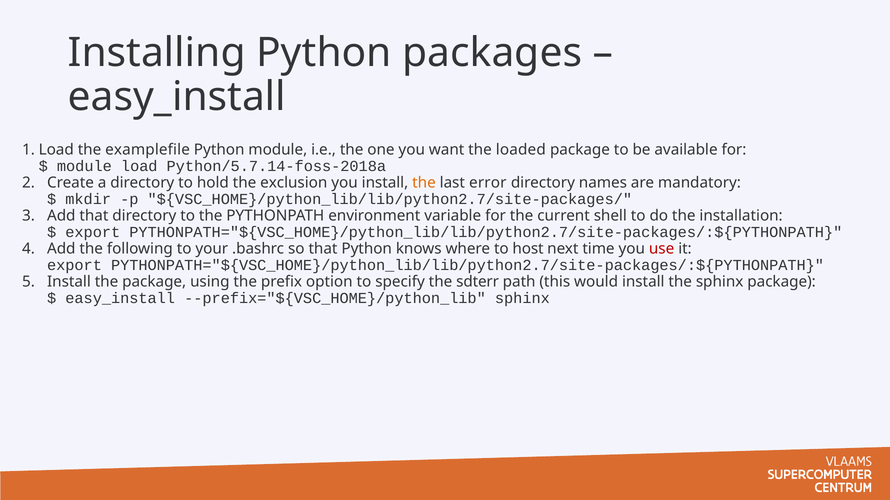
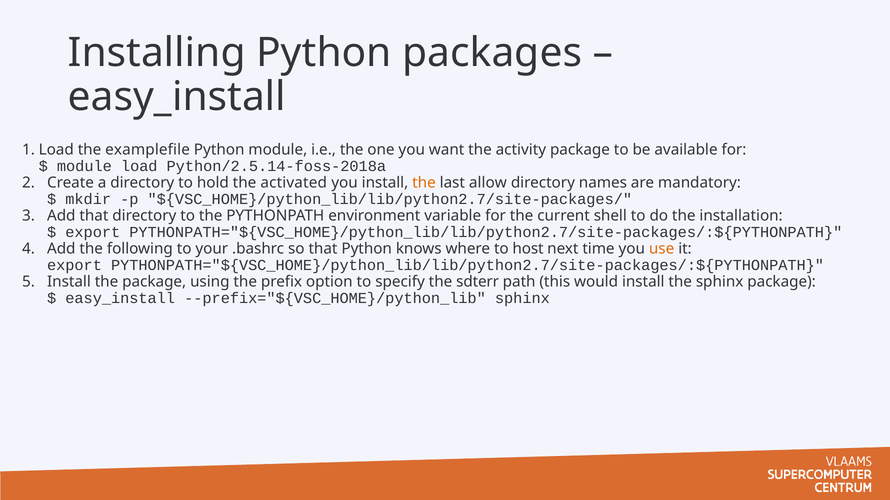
loaded: loaded -> activity (521, 150)
Python/5.7.14-foss-2018a: Python/5.7.14-foss-2018a -> Python/2.5.14-foss-2018a (276, 166)
exclusion: exclusion -> activated (294, 183)
error: error -> allow (488, 183)
use colour: red -> orange (662, 249)
